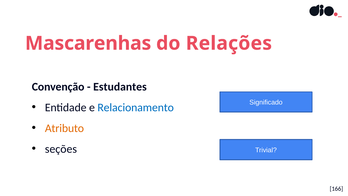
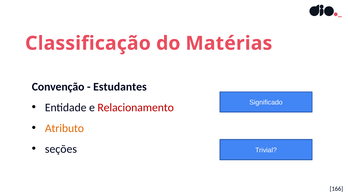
Mascarenhas: Mascarenhas -> Classificação (88, 43)
Relações: Relações -> Matérias (229, 43)
Relacionamento colour: blue -> red (136, 107)
